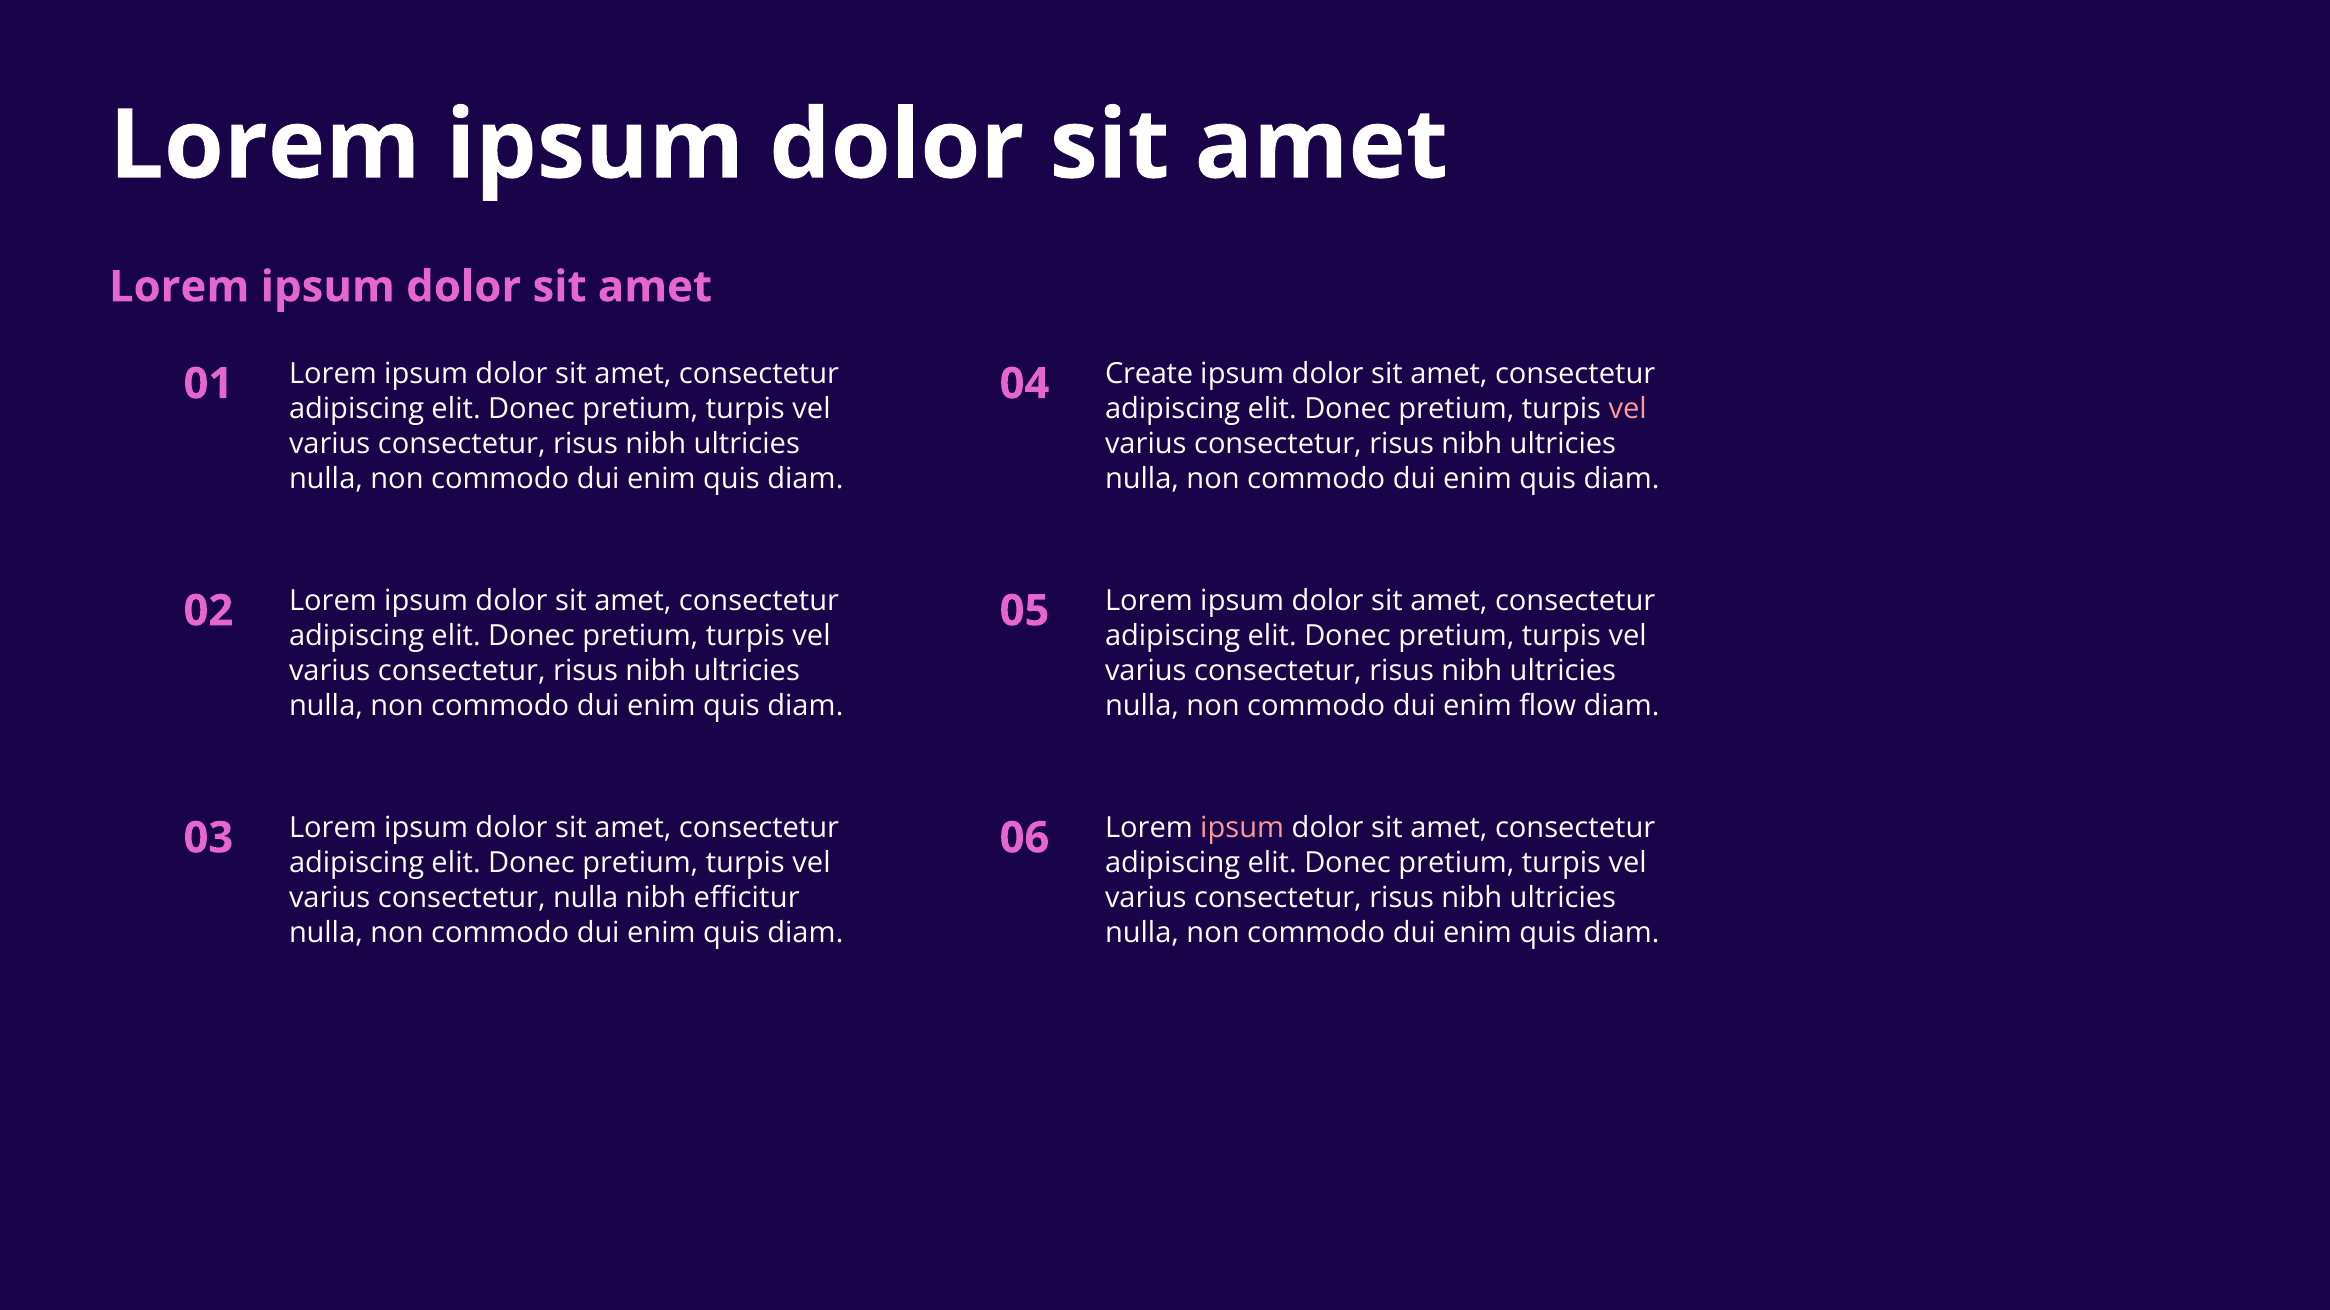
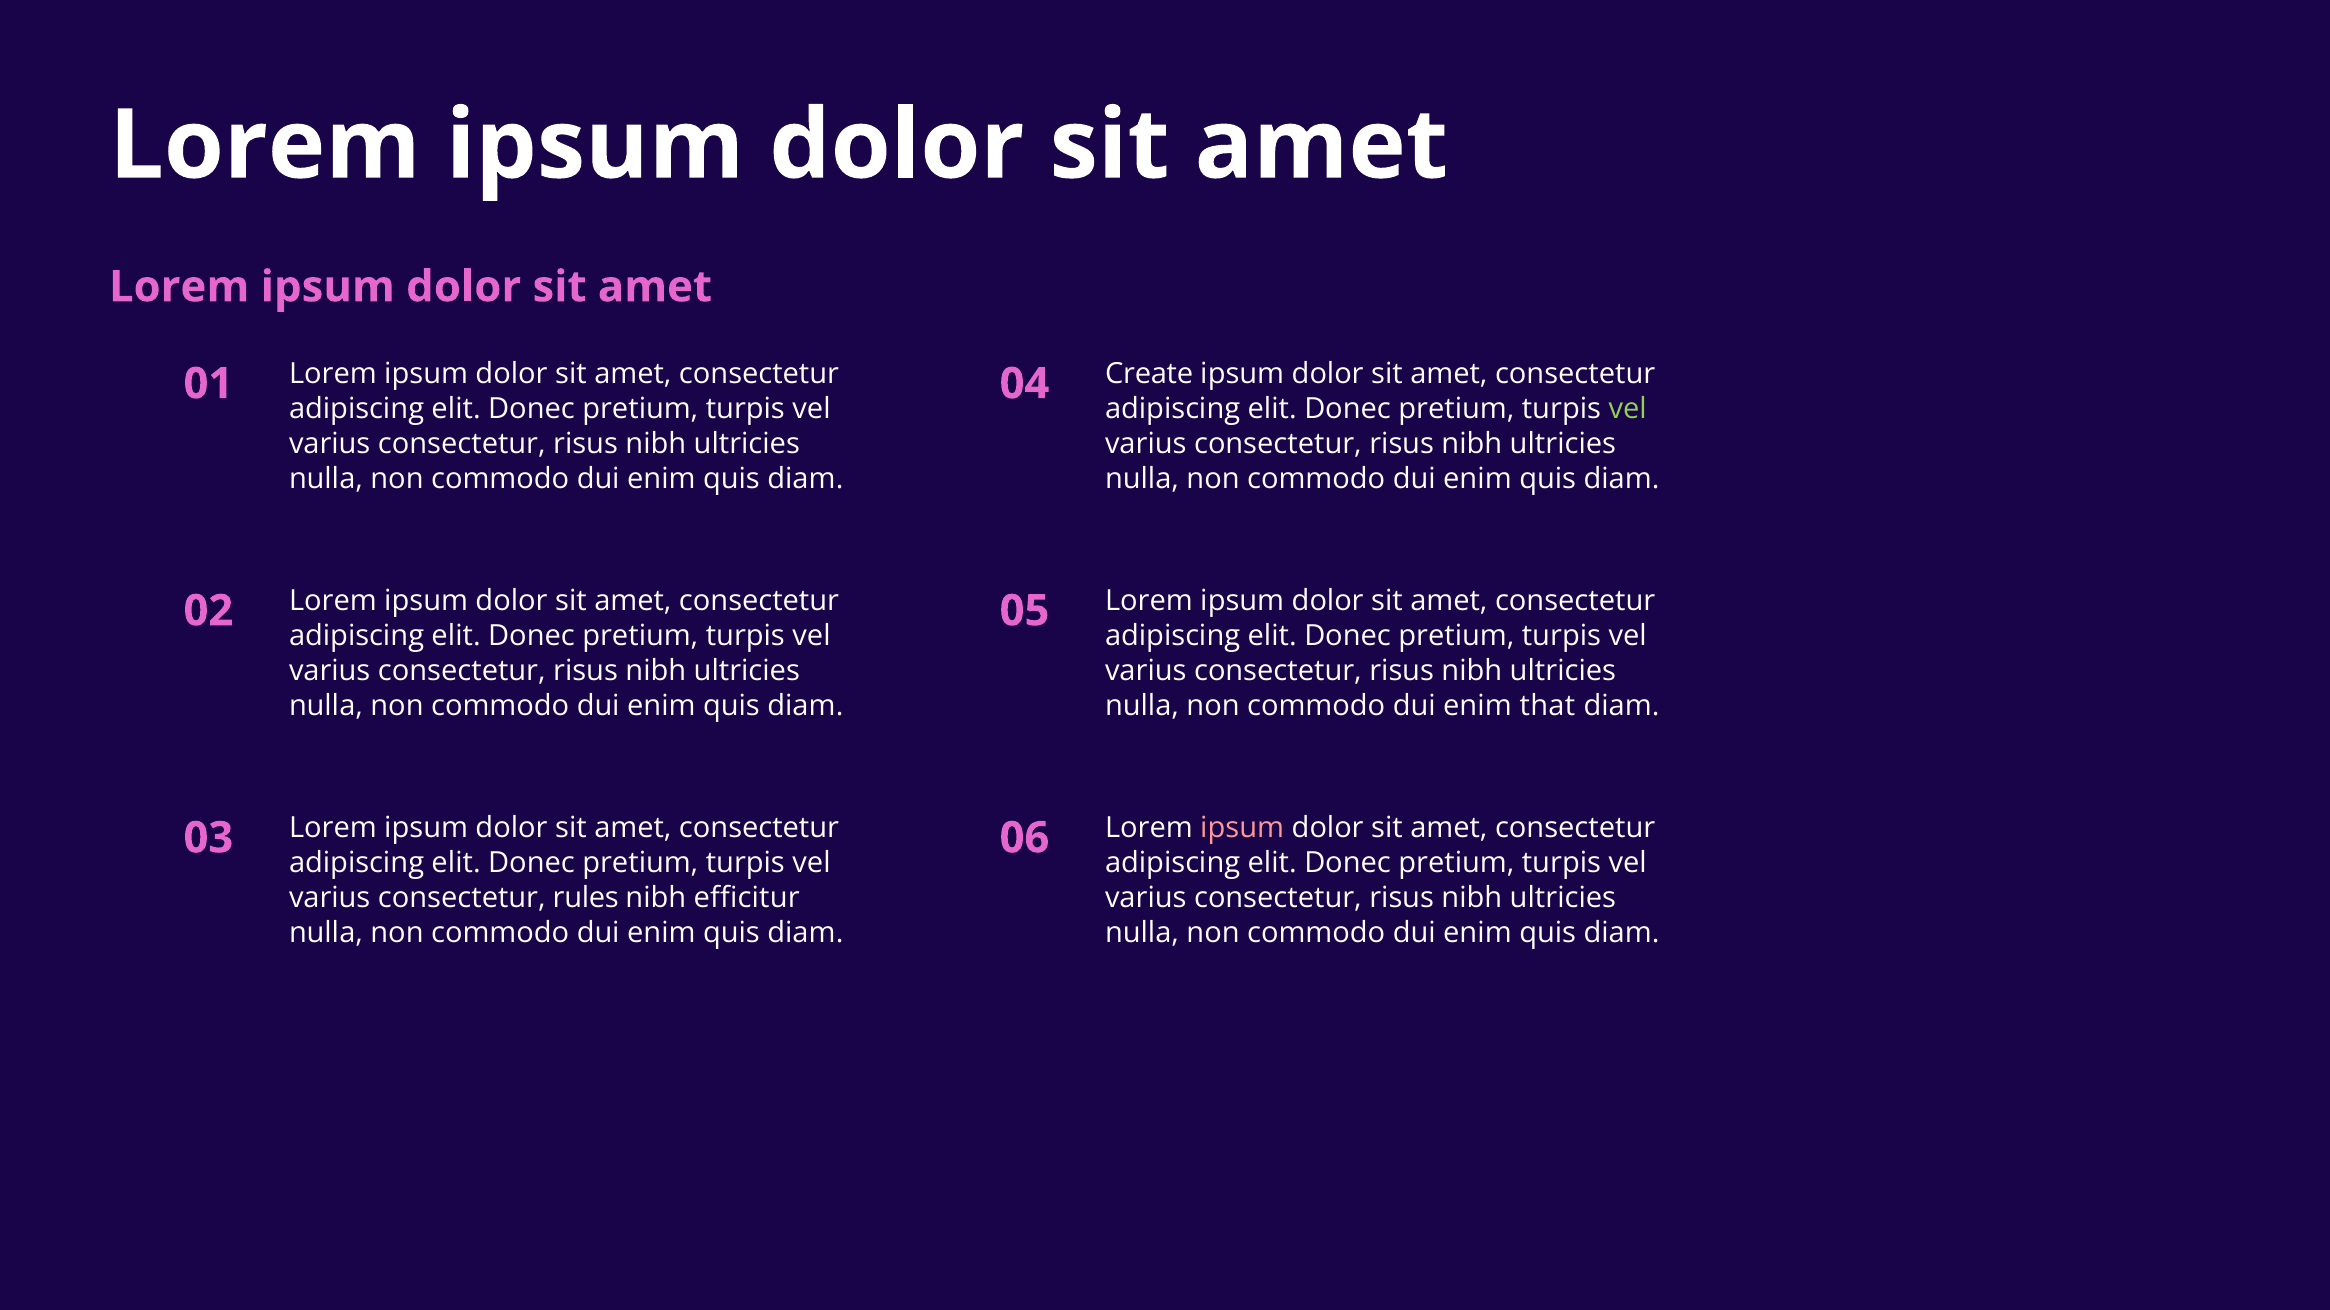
vel colour: pink -> light green (1628, 409)
flow: flow -> that (1547, 706)
consectetur nulla: nulla -> rules (586, 898)
